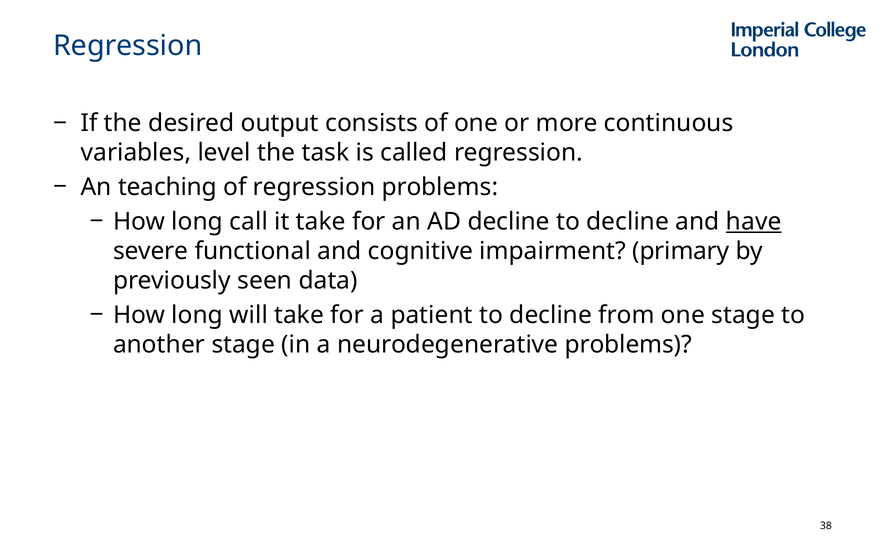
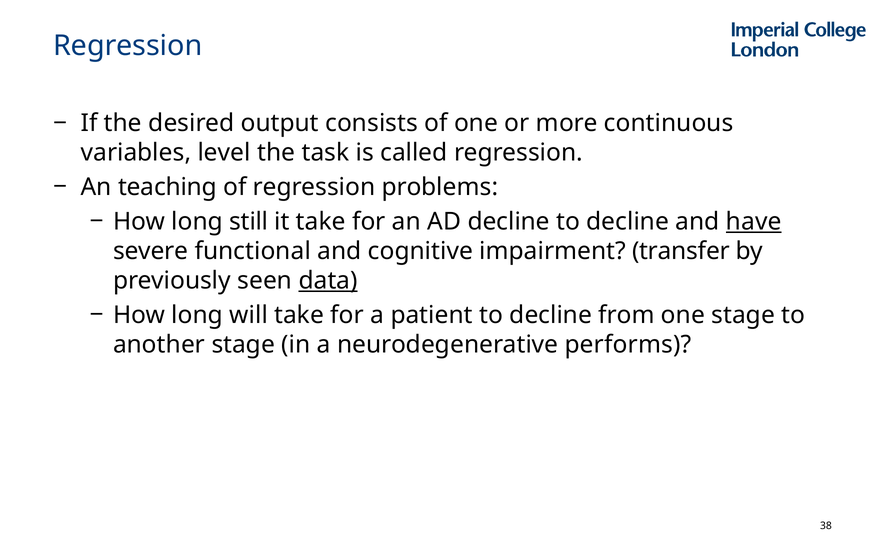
call: call -> still (249, 222)
primary: primary -> transfer (681, 251)
data underline: none -> present (328, 281)
neurodegenerative problems: problems -> performs (628, 345)
